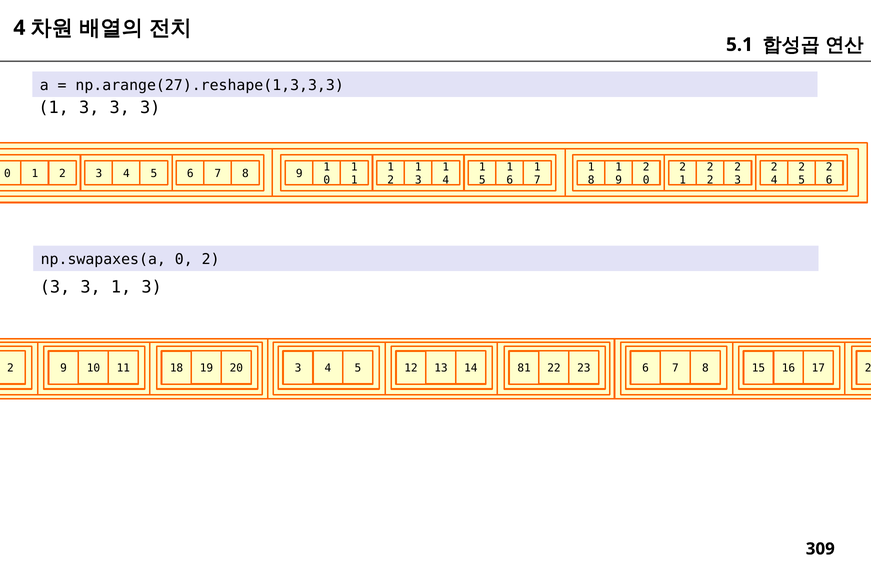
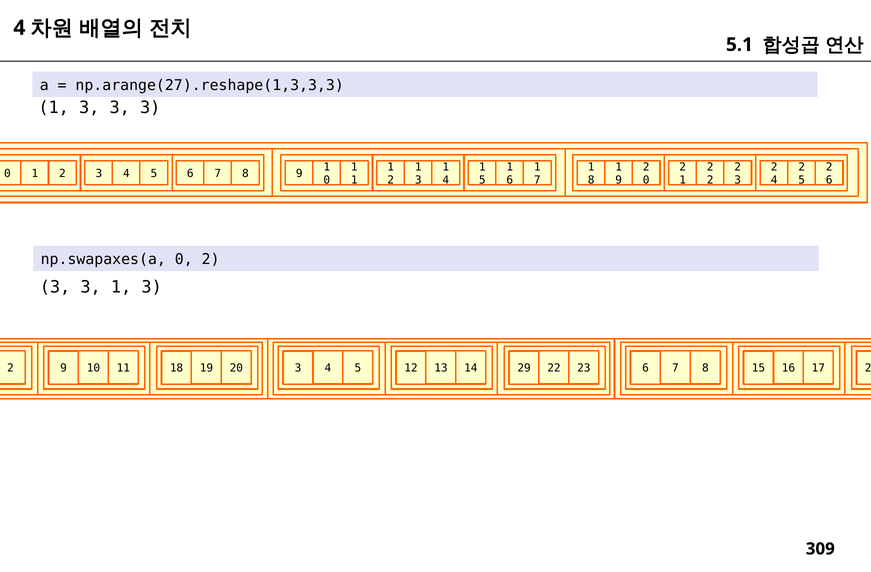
81: 81 -> 29 (524, 368)
